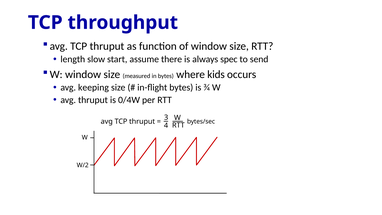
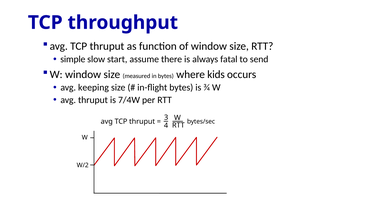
length: length -> simple (73, 59)
spec: spec -> fatal (229, 59)
0/4W: 0/4W -> 7/4W (129, 100)
